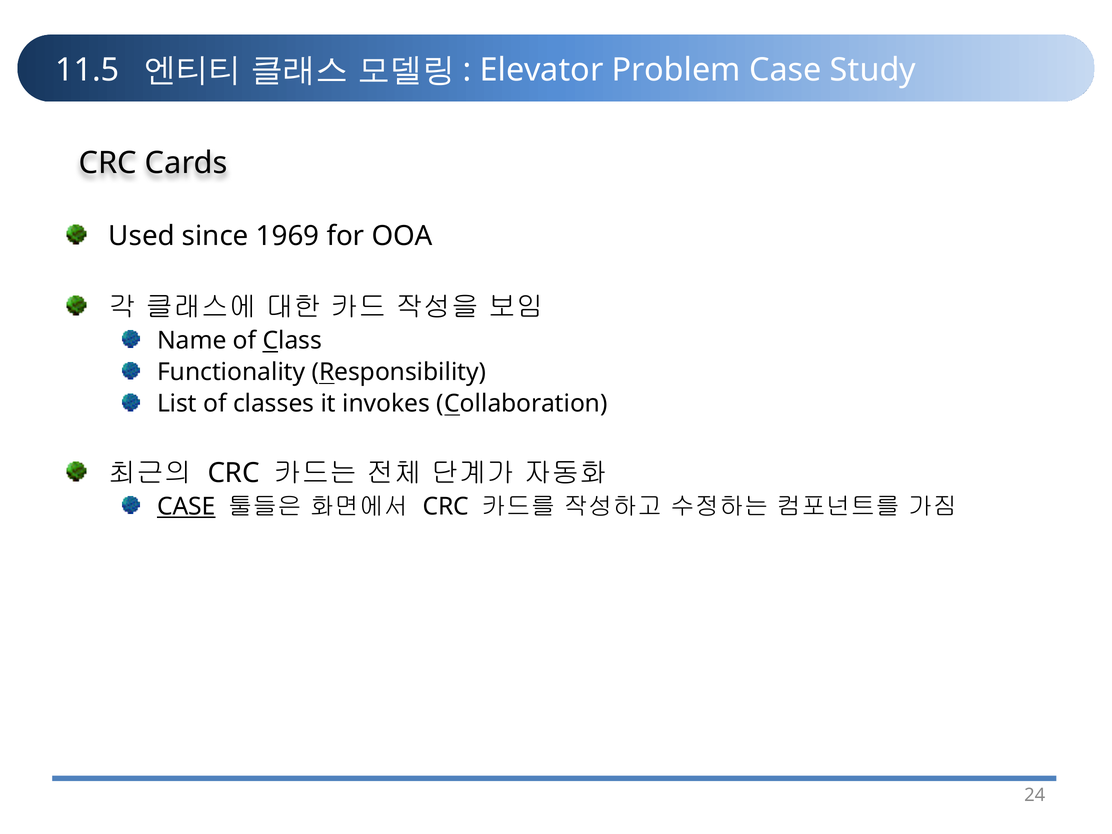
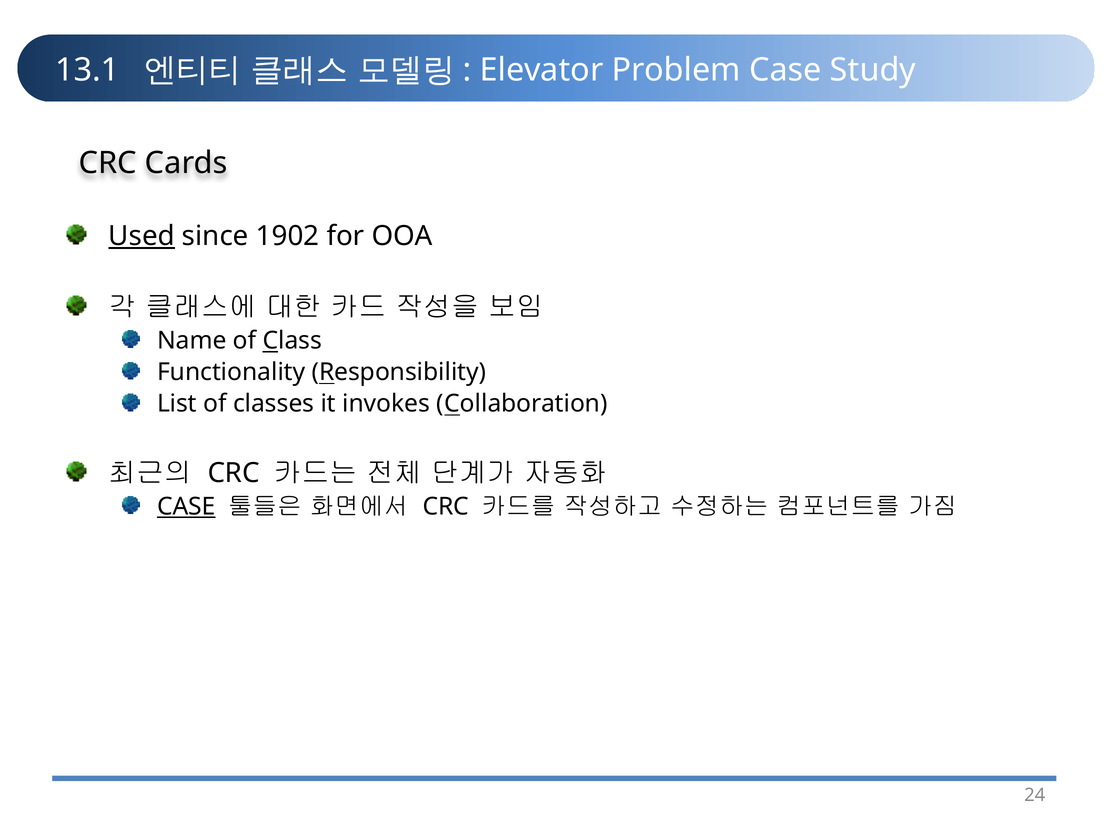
11.5: 11.5 -> 13.1 (87, 70)
Used underline: none -> present (142, 236)
1969: 1969 -> 1902 (288, 236)
